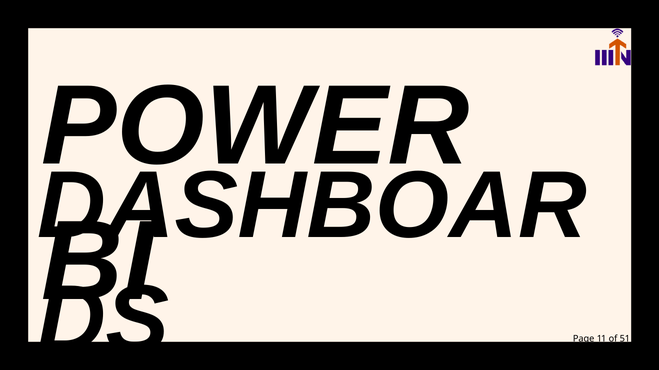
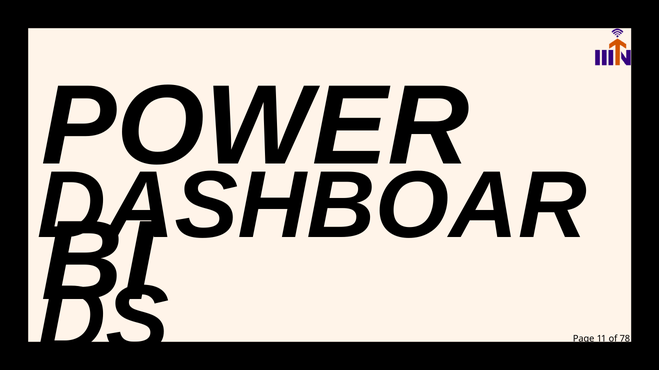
51: 51 -> 78 (625, 339)
